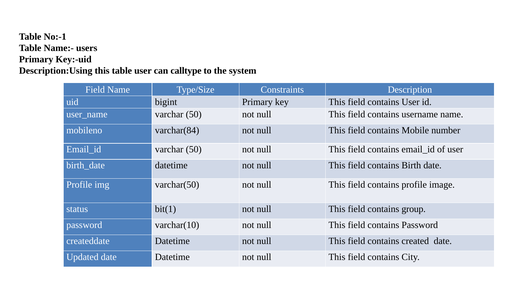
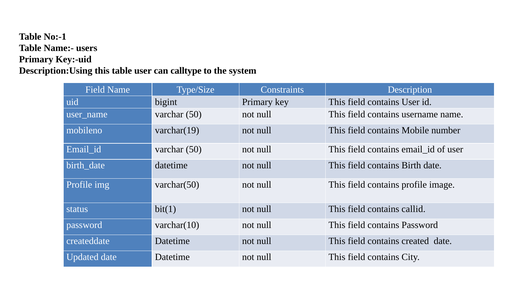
varchar(84: varchar(84 -> varchar(19 (177, 130)
group: group -> callid (413, 209)
